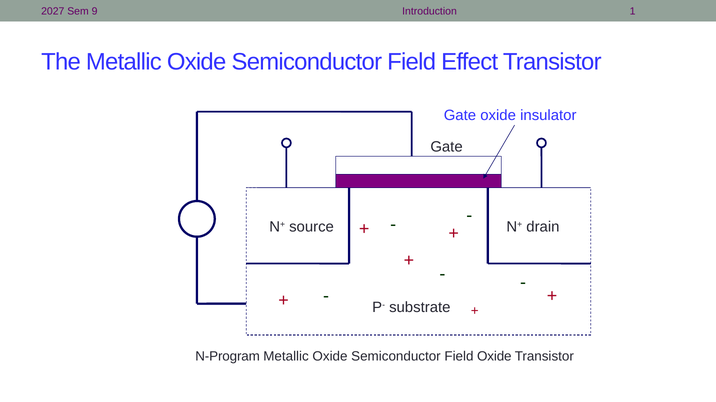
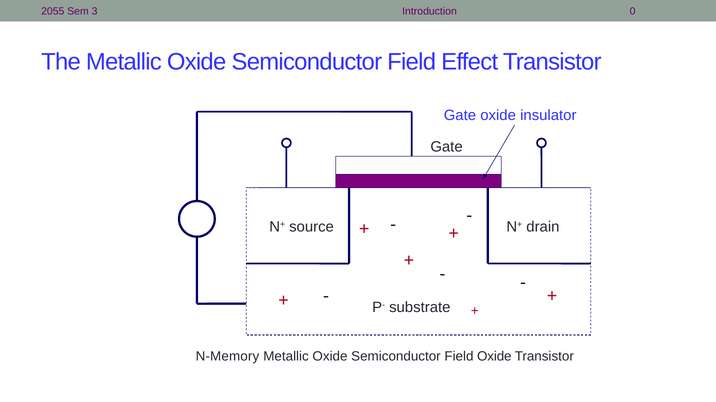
2027: 2027 -> 2055 (53, 11)
9: 9 -> 3 (95, 11)
1: 1 -> 0 (633, 11)
N-Program: N-Program -> N-Memory (227, 357)
